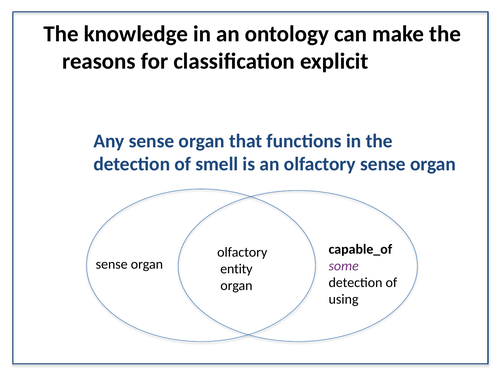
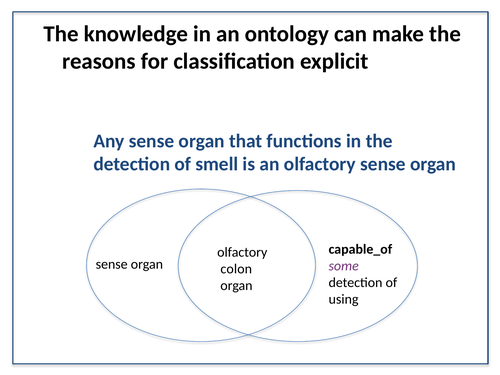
entity: entity -> colon (236, 269)
